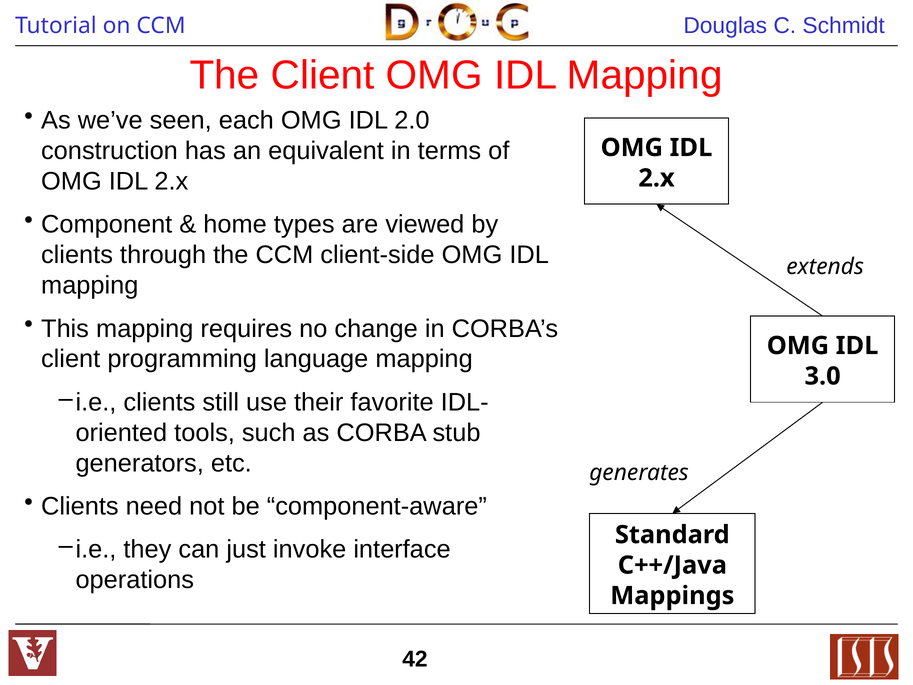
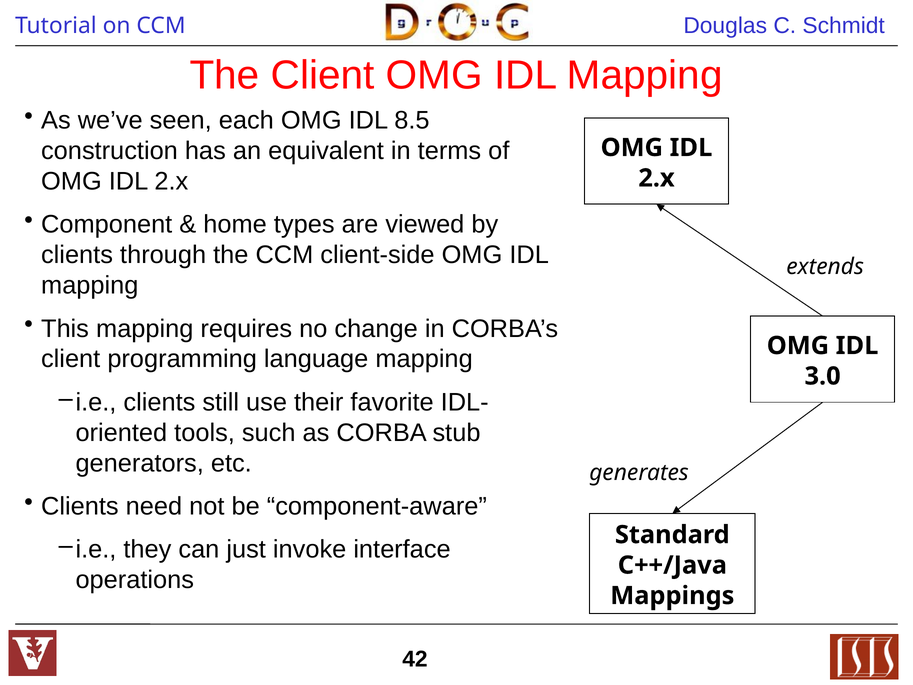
2.0: 2.0 -> 8.5 (412, 120)
